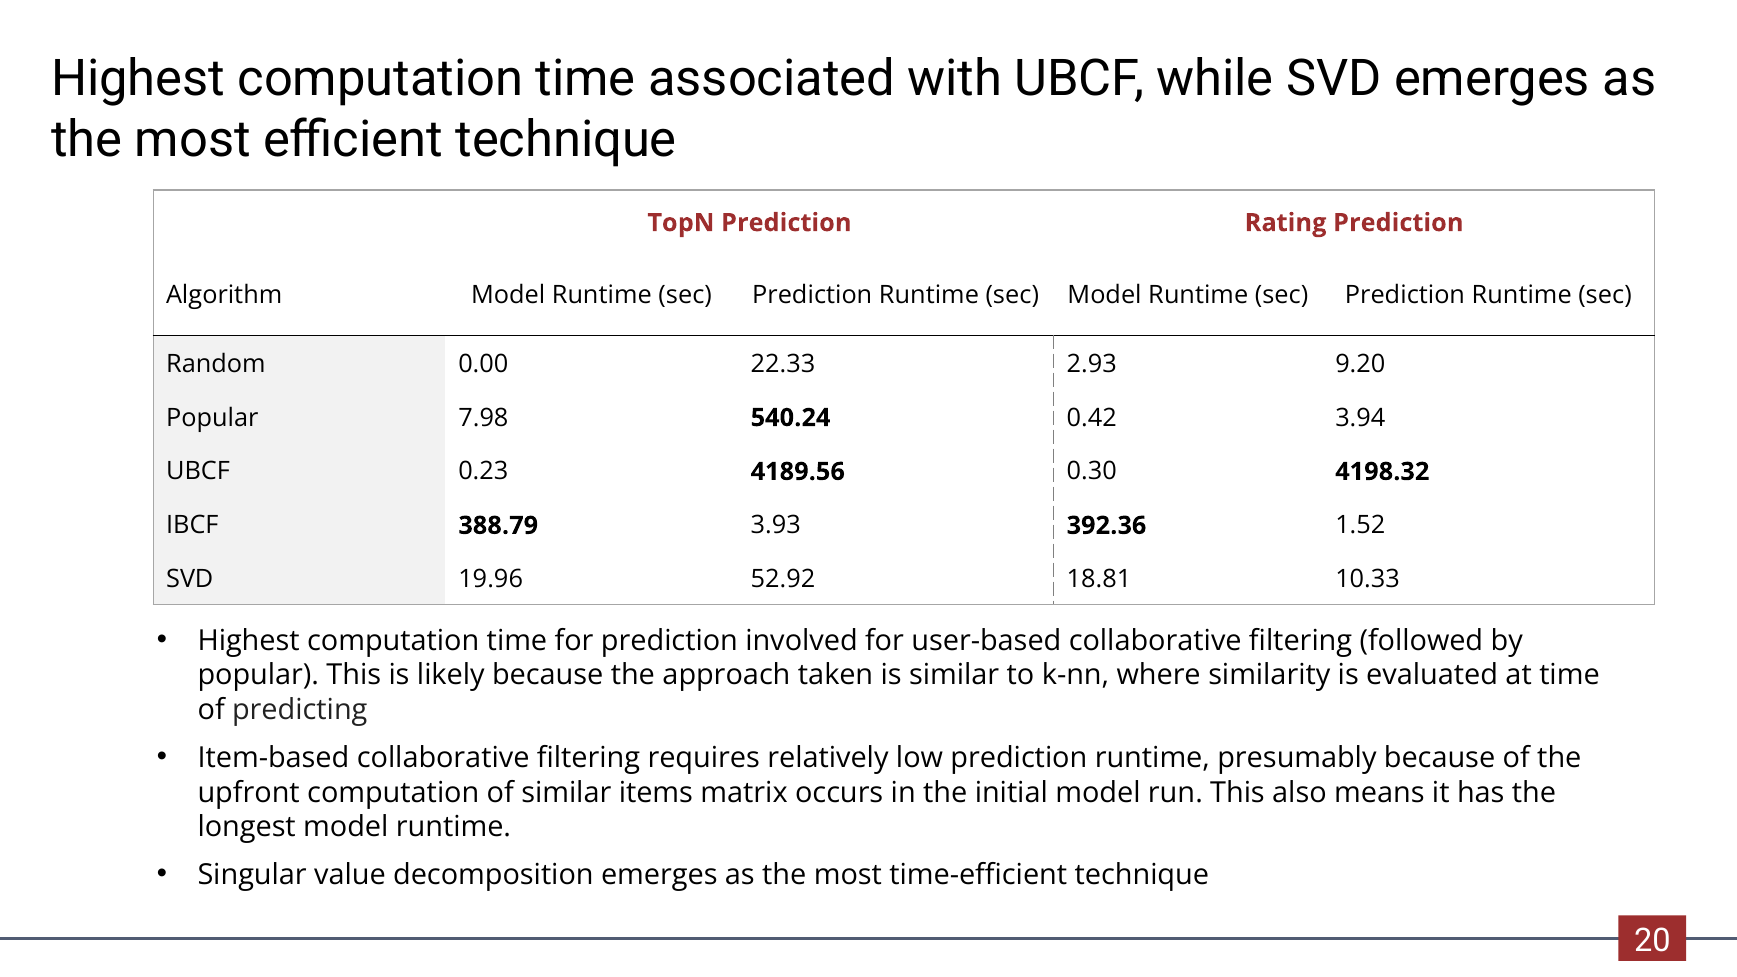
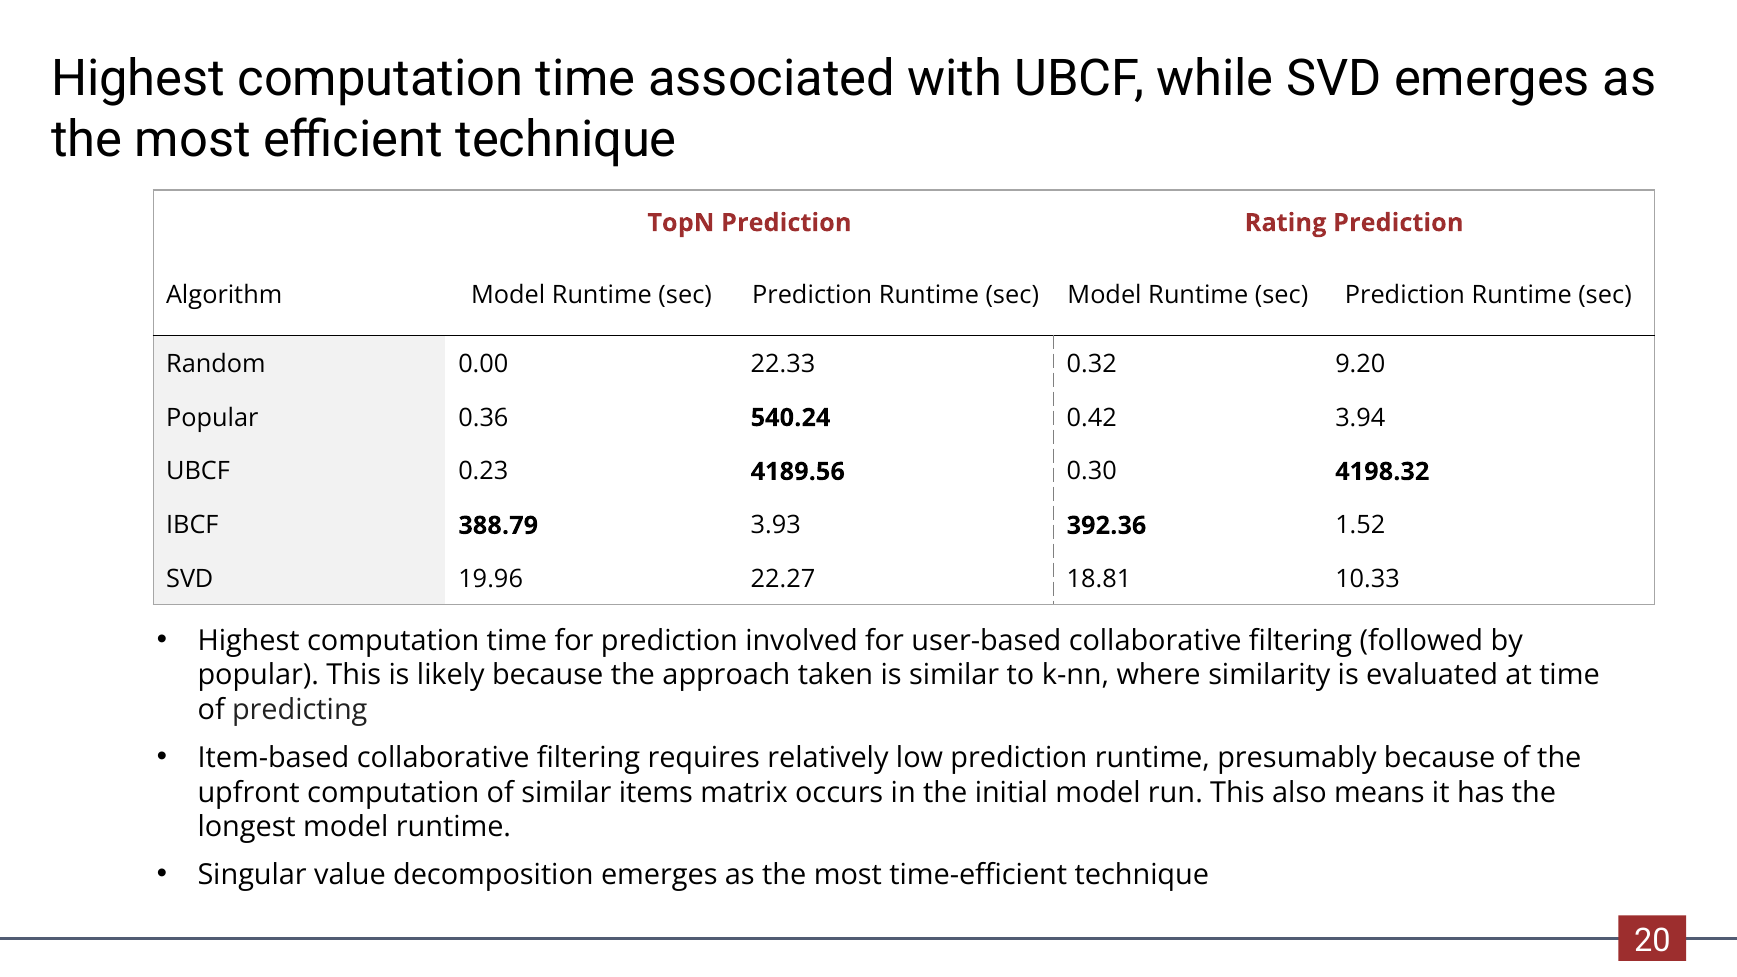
2.93: 2.93 -> 0.32 (1092, 364)
7.98: 7.98 -> 0.36 (483, 418)
52.92: 52.92 -> 22.27 (783, 579)
